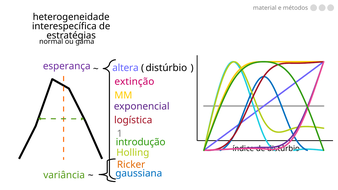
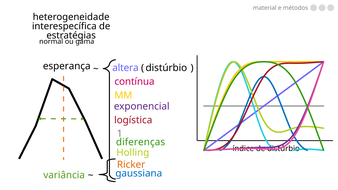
esperança colour: purple -> black (67, 66)
extinção: extinção -> contínua (134, 82)
introdução: introdução -> diferenças (141, 142)
